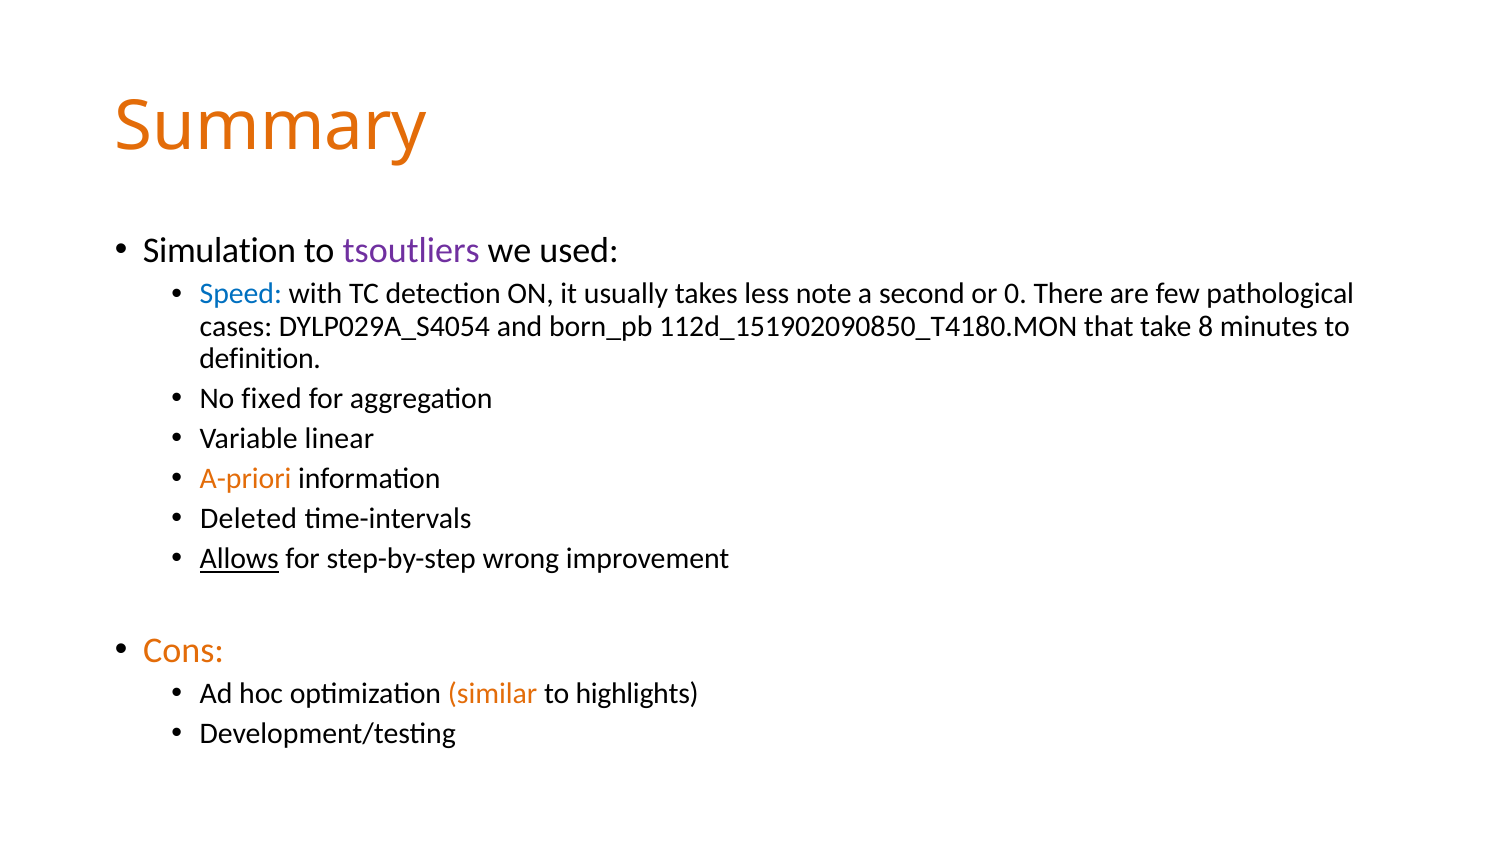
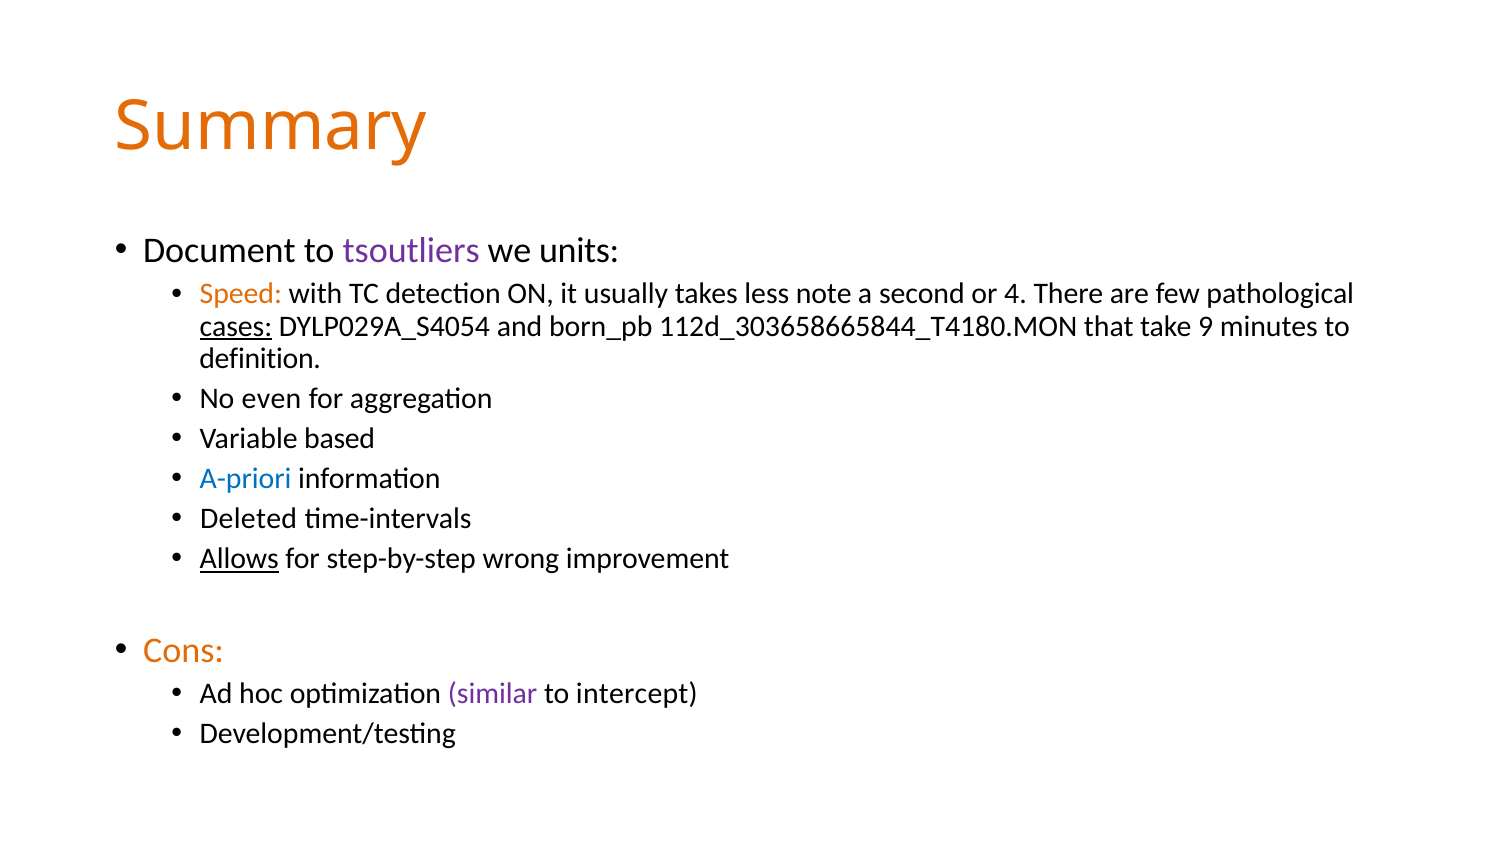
Simulation: Simulation -> Document (219, 251)
used: used -> units (579, 251)
Speed colour: blue -> orange (241, 294)
0: 0 -> 4 (1015, 294)
cases underline: none -> present (236, 326)
112d_151902090850_T4180.MON: 112d_151902090850_T4180.MON -> 112d_303658665844_T4180.MON (868, 326)
8: 8 -> 9 (1206, 326)
fixed: fixed -> even (272, 399)
linear: linear -> based (340, 439)
A-priori colour: orange -> blue (246, 479)
similar colour: orange -> purple (493, 693)
highlights: highlights -> intercept (637, 693)
